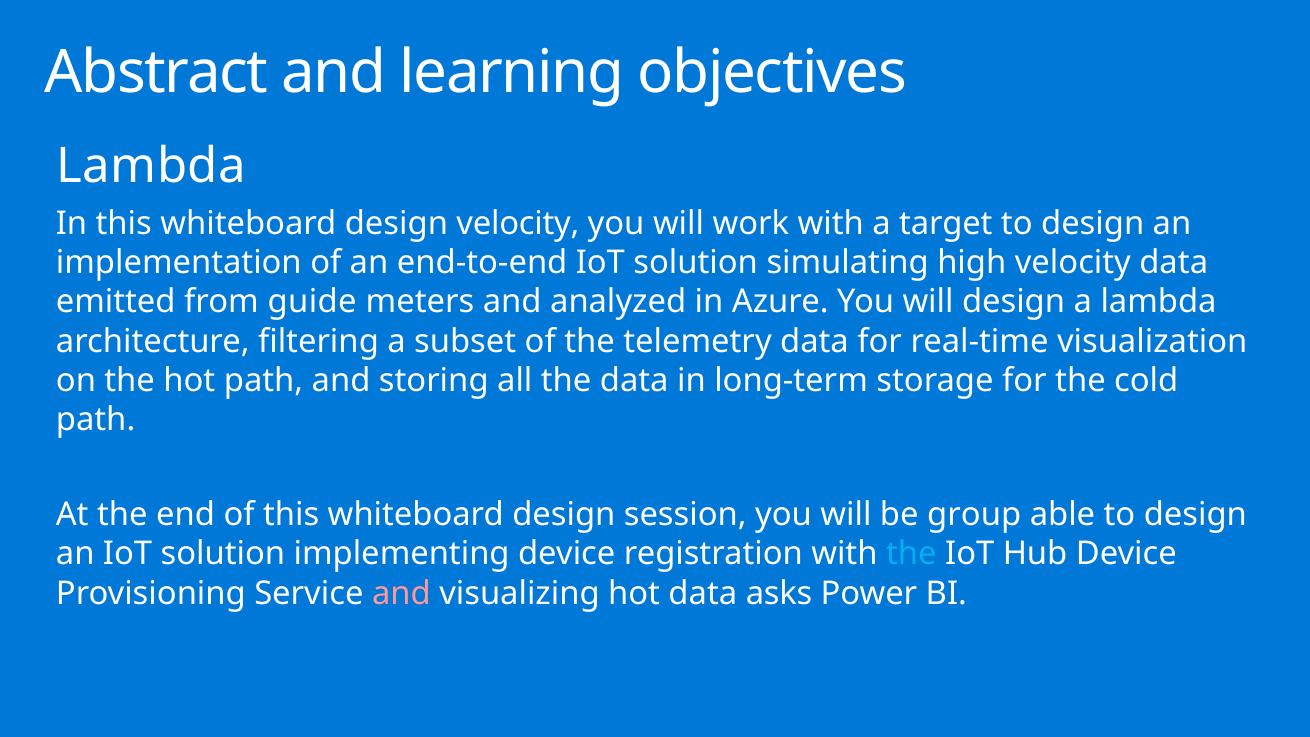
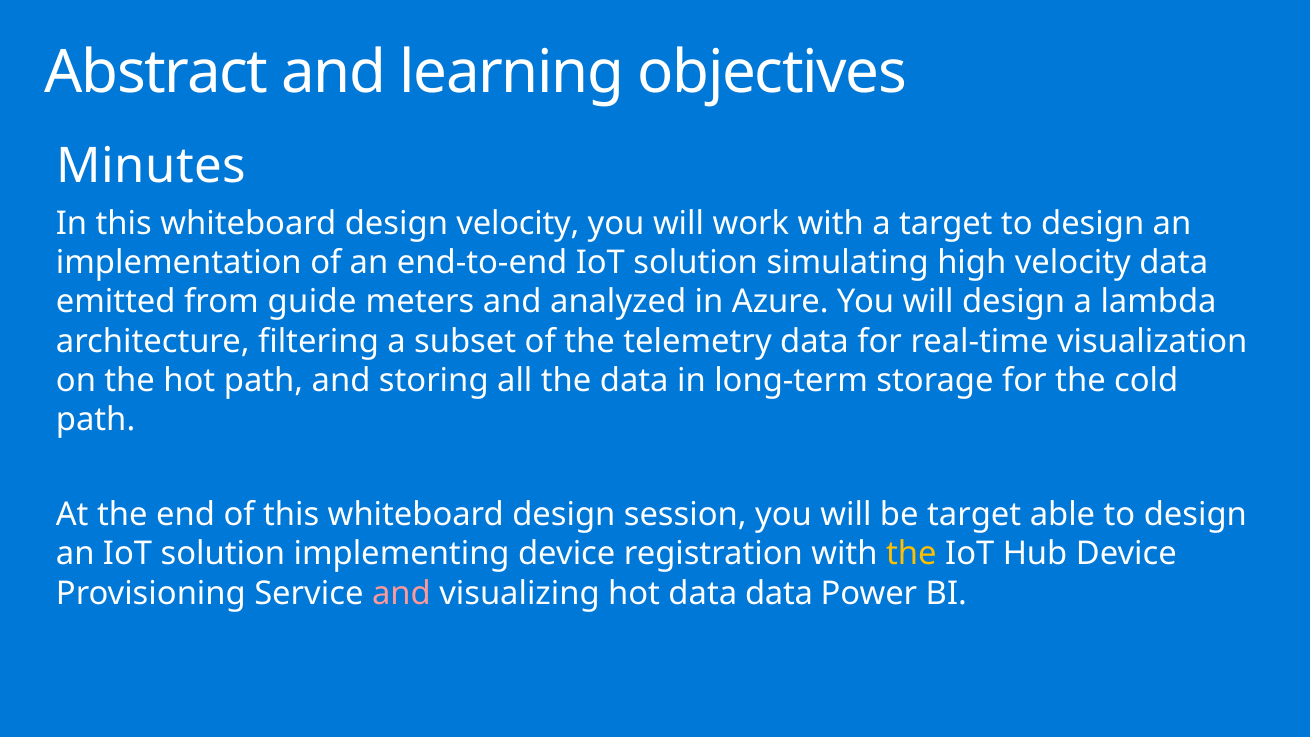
Lambda: Lambda -> Minutes (151, 166)
be group: group -> target (974, 515)
the colour: light blue -> yellow (911, 554)
data asks: asks -> data (779, 593)
